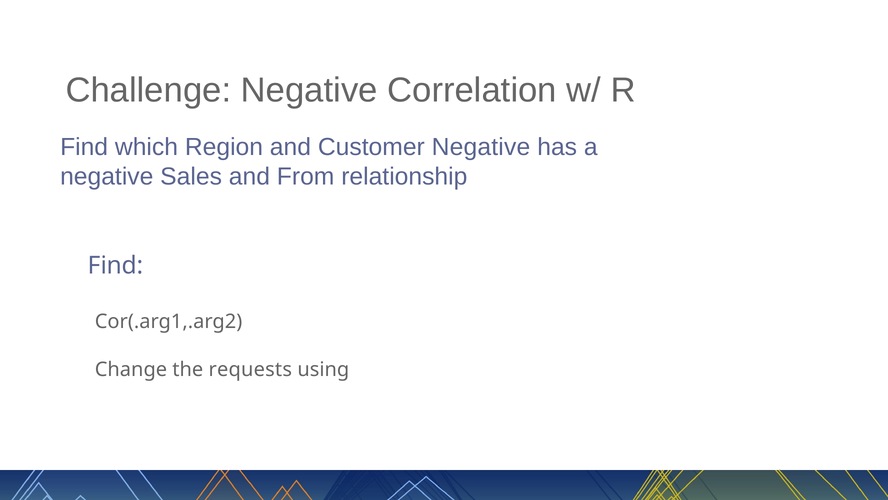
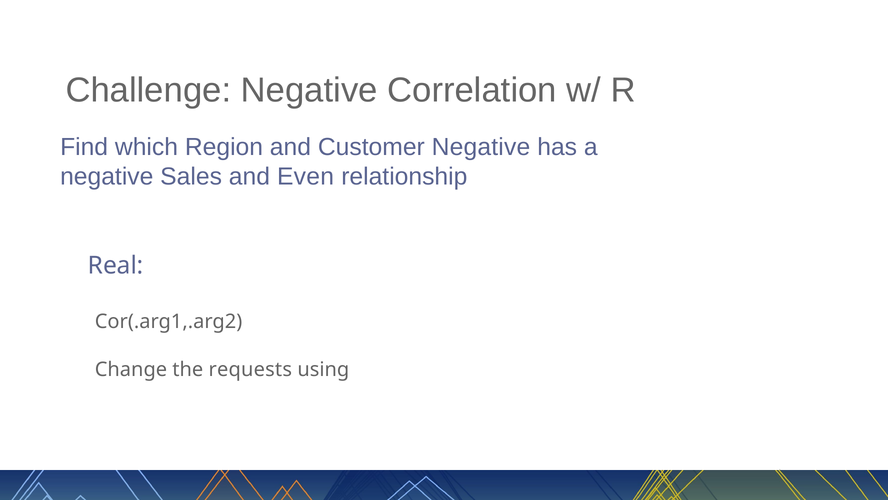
From: From -> Even (306, 176)
Find: Find -> Real (116, 265)
